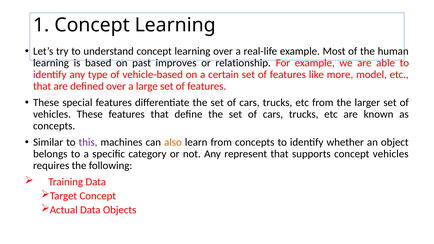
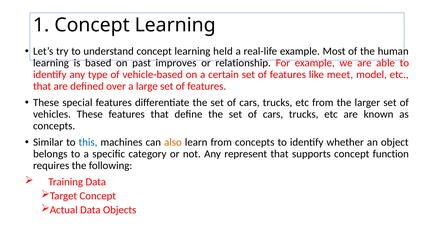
learning over: over -> held (223, 51)
more: more -> meet (340, 75)
this colour: purple -> blue (88, 142)
concept vehicles: vehicles -> function (391, 154)
